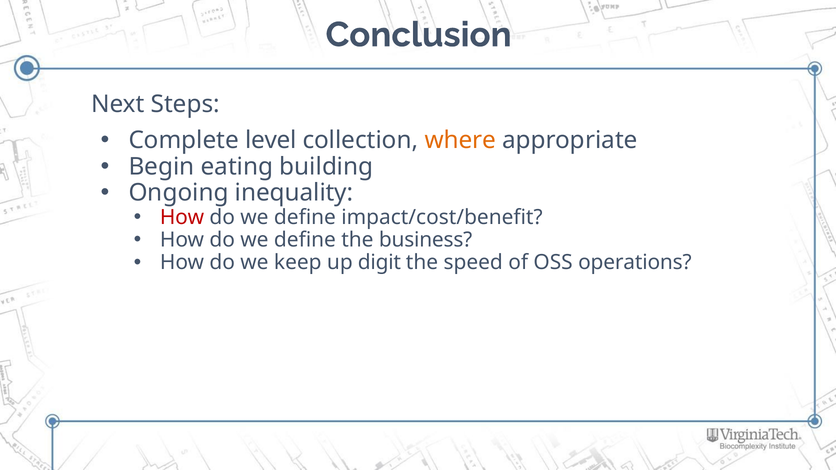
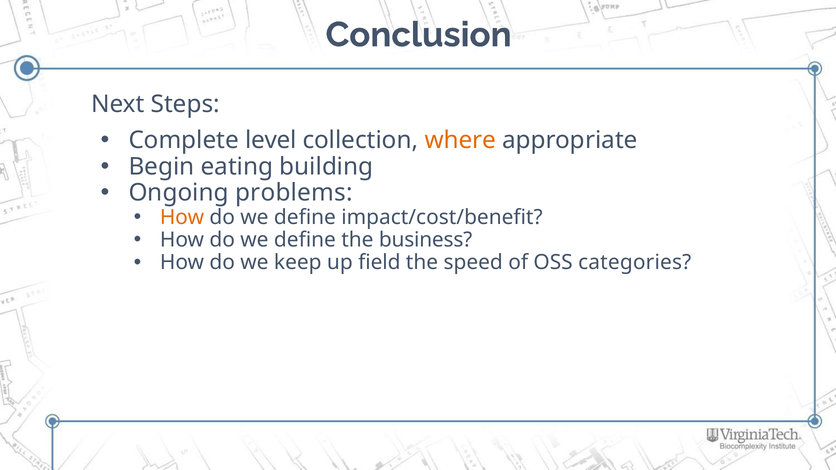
inequality: inequality -> problems (294, 193)
How colour: red -> orange (182, 217)
digit: digit -> field (379, 263)
operations: operations -> categories (635, 263)
